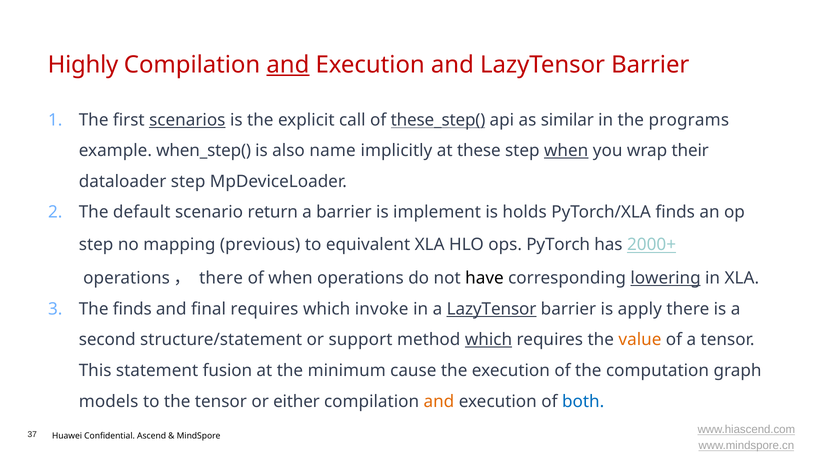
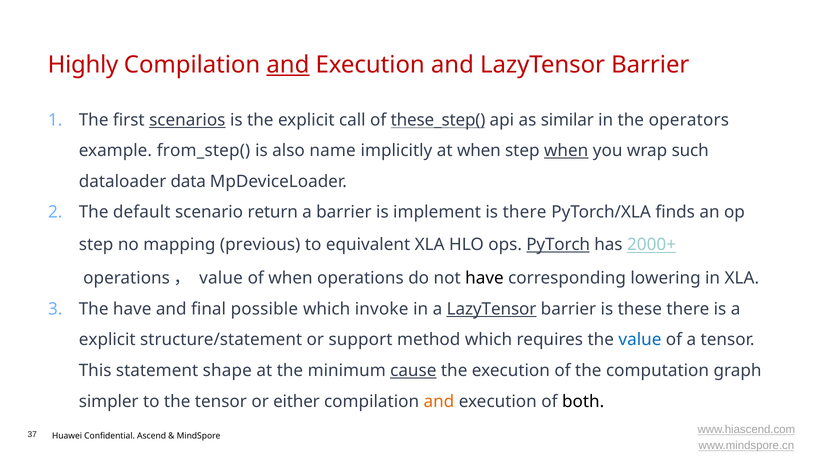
programs: programs -> operators (689, 120)
when_step(: when_step( -> from_step( (203, 151)
at these: these -> when (479, 151)
their: their -> such (690, 151)
dataloader step: step -> data (188, 181)
is holds: holds -> there (525, 212)
PyTorch underline: none -> present (558, 244)
there: there -> value (221, 278)
lowering underline: present -> none (666, 278)
The finds: finds -> have (132, 309)
final requires: requires -> possible (264, 309)
apply: apply -> these (640, 309)
second: second -> explicit (107, 340)
which underline: present -> none (488, 340)
value colour: orange -> blue (640, 340)
fusion: fusion -> shape (227, 370)
cause underline: none -> present (413, 370)
models: models -> simpler (109, 401)
both colour: blue -> black (583, 401)
